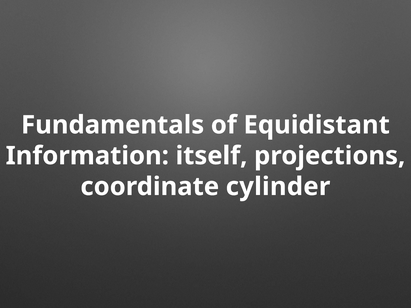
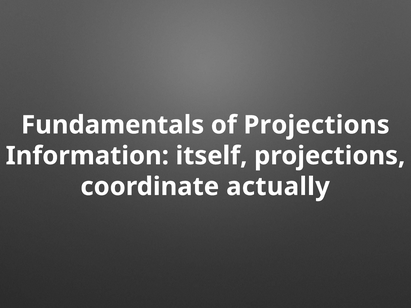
of Equidistant: Equidistant -> Projections (317, 125)
cylinder: cylinder -> actually (278, 187)
